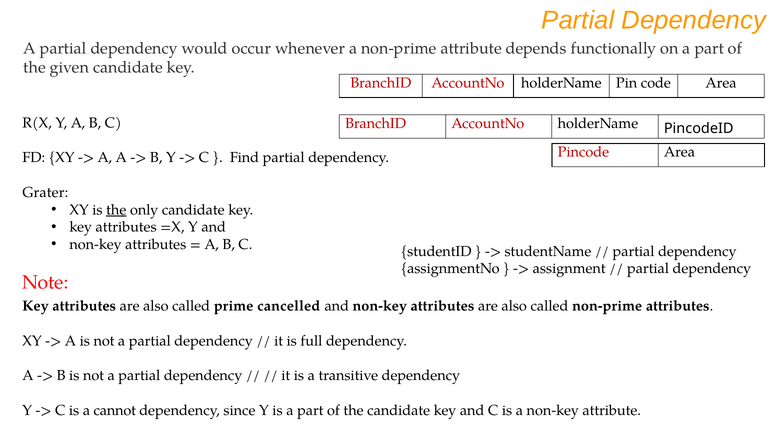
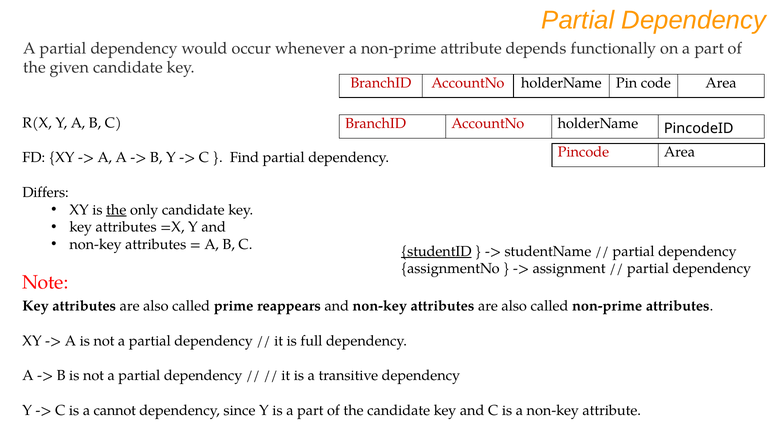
Grater: Grater -> Differs (45, 193)
studentID underline: none -> present (436, 251)
cancelled: cancelled -> reappears (289, 306)
